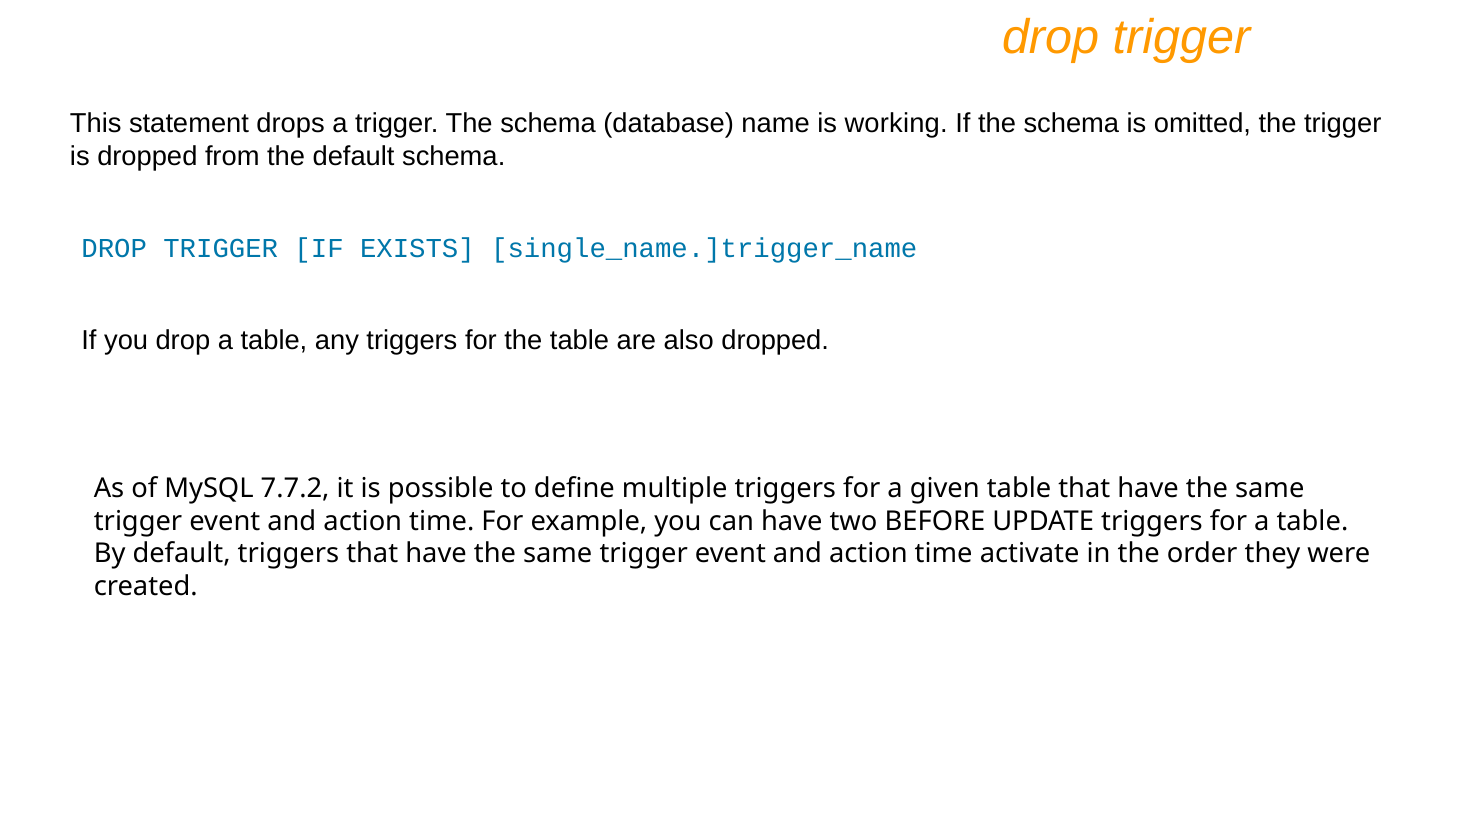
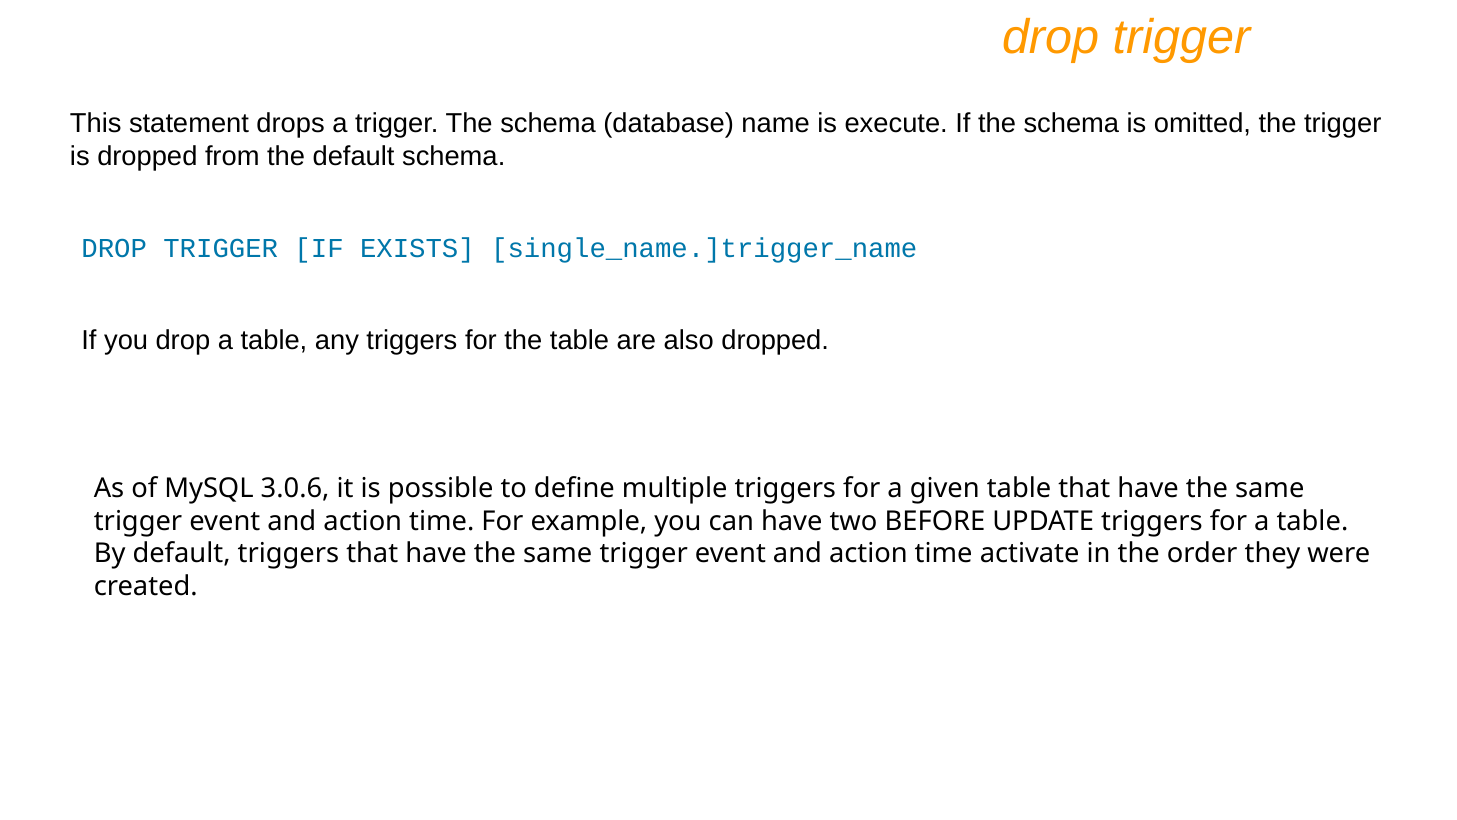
working: working -> execute (896, 124)
7.7.2: 7.7.2 -> 3.0.6 (295, 488)
